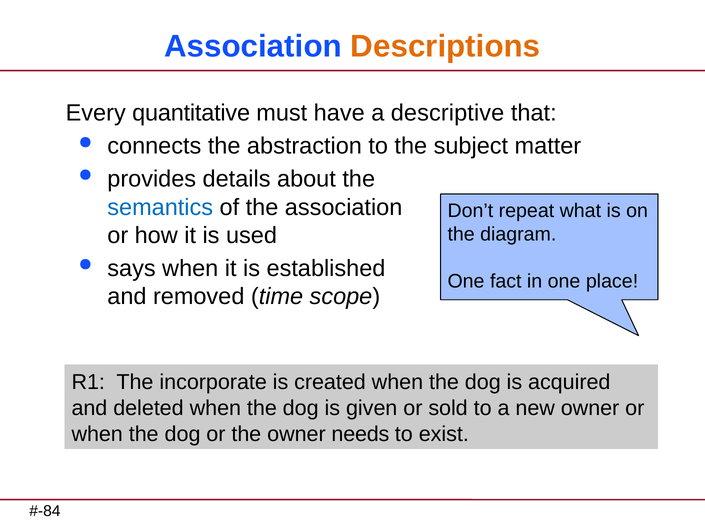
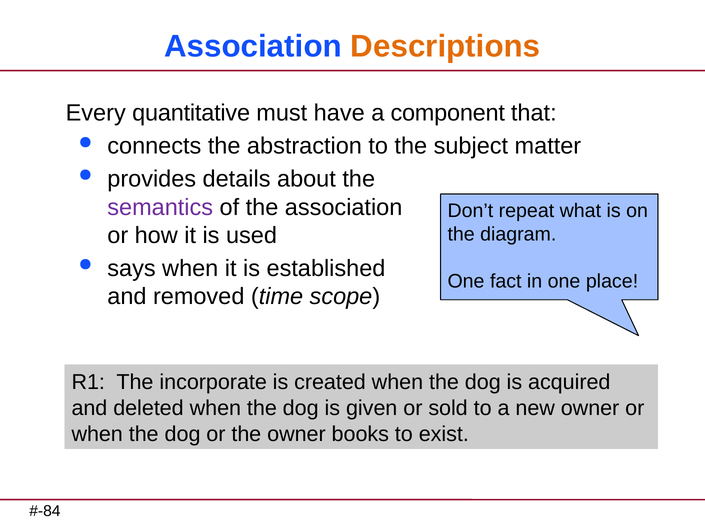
descriptive: descriptive -> component (448, 113)
semantics colour: blue -> purple (160, 207)
needs: needs -> books (360, 434)
